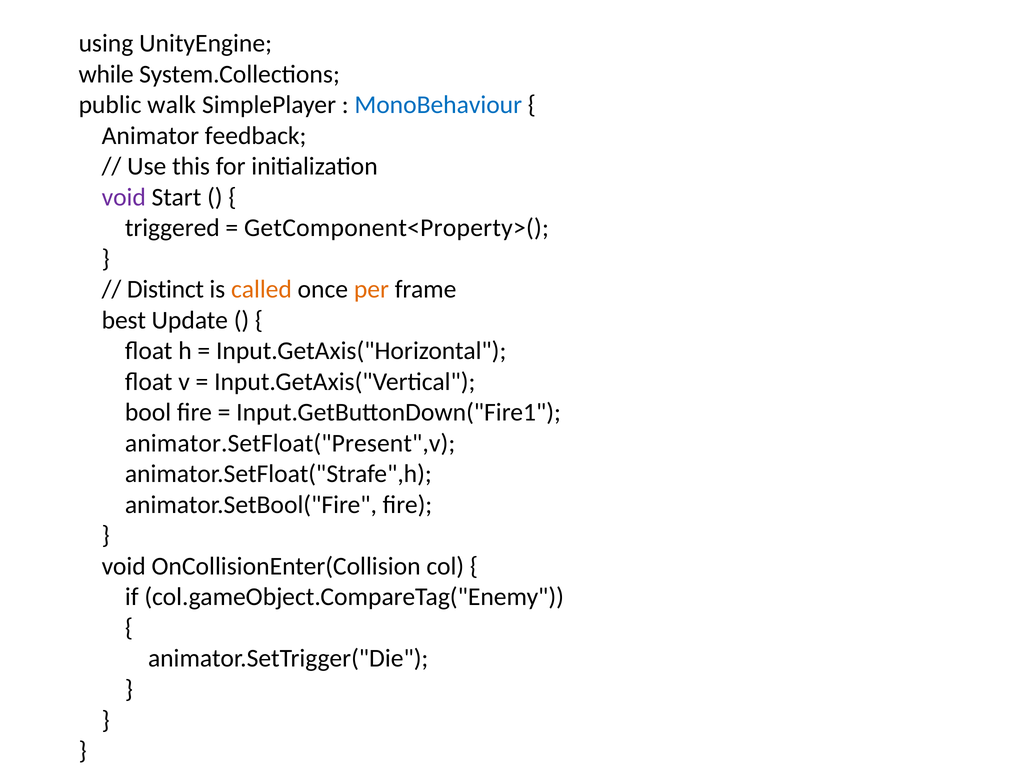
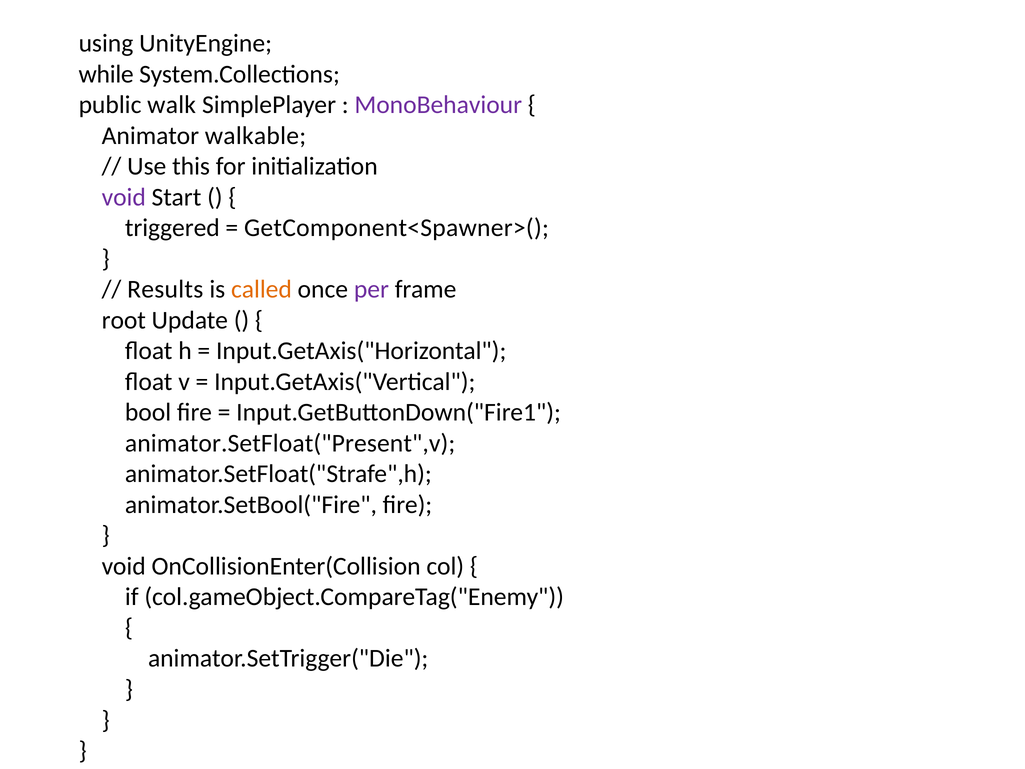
MonoBehaviour colour: blue -> purple (438, 105)
feedback: feedback -> walkable (255, 136)
GetComponent<Property>(: GetComponent<Property>( -> GetComponent<Spawner>( (396, 228)
Distinct: Distinct -> Results (165, 289)
per colour: orange -> purple (371, 289)
best: best -> root (124, 320)
